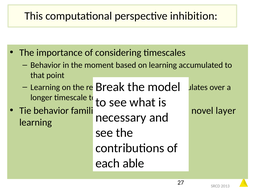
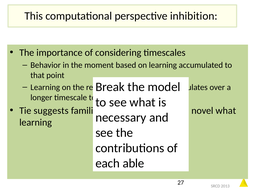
Tie behavior: behavior -> suggests (51, 110)
novel layer: layer -> what (226, 110)
